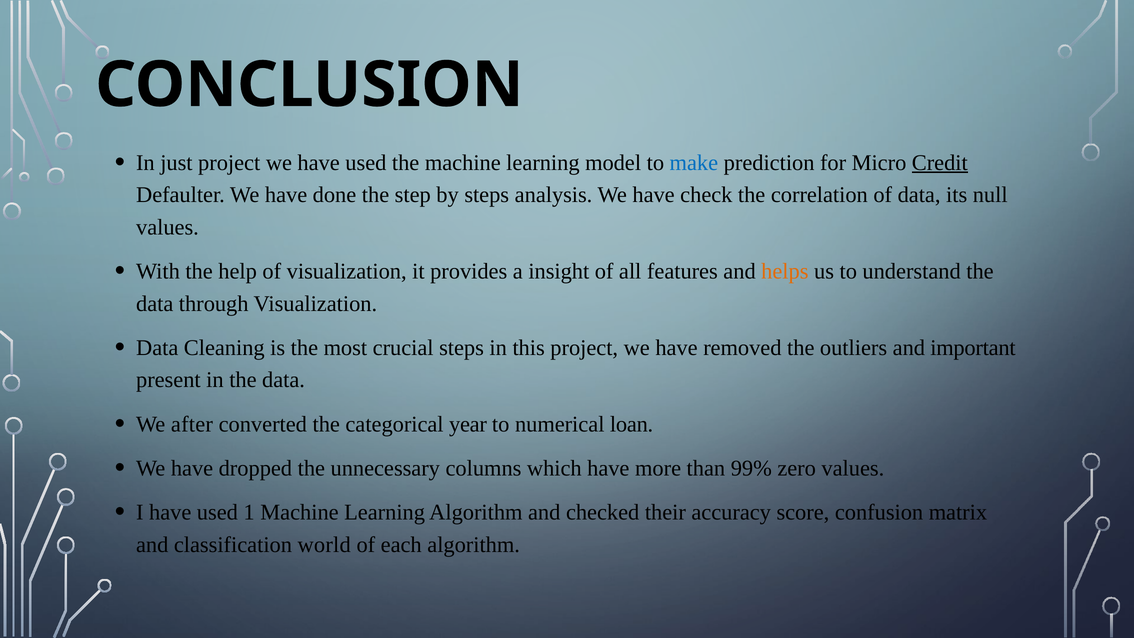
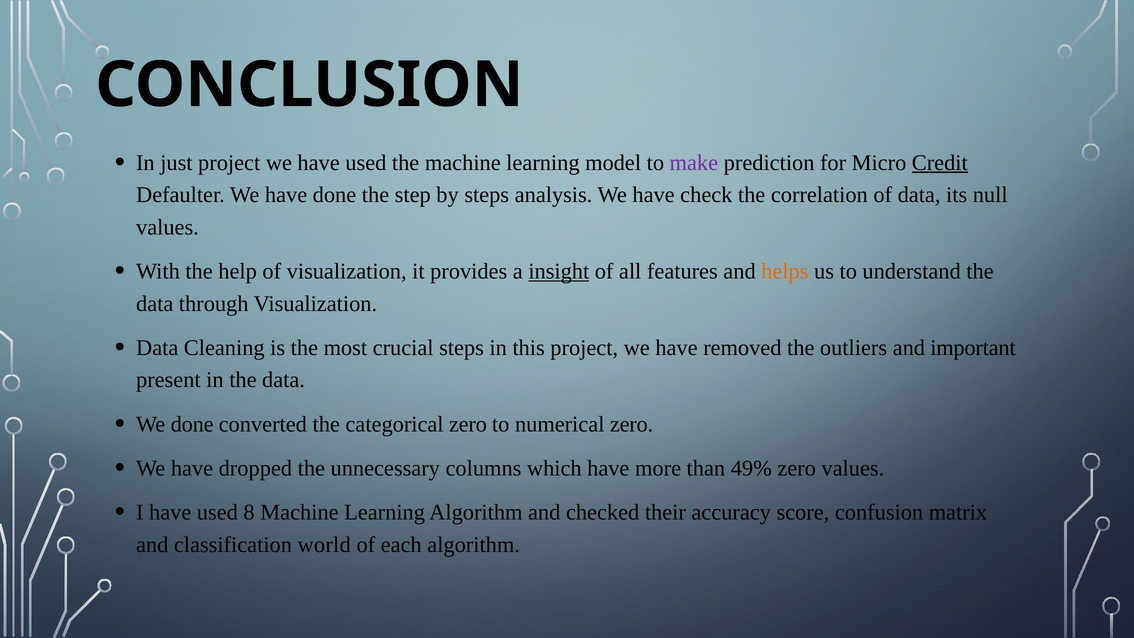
make colour: blue -> purple (694, 163)
insight underline: none -> present (559, 271)
We after: after -> done (192, 424)
categorical year: year -> zero (468, 424)
numerical loan: loan -> zero (632, 424)
99%: 99% -> 49% (751, 468)
1: 1 -> 8 (249, 512)
